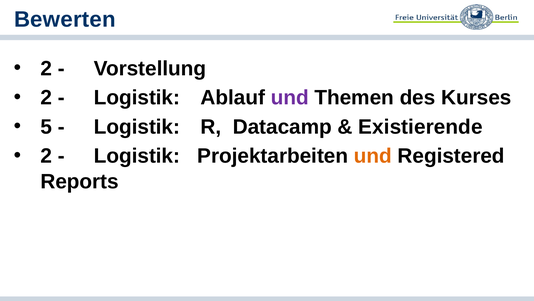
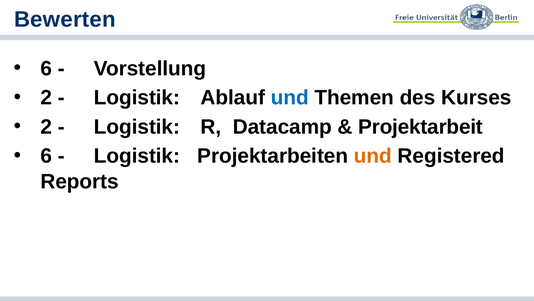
2: 2 -> 6 (46, 68)
und colour: purple -> blue (290, 97)
5: 5 -> 2 (46, 127)
Existierende: Existierende -> Projektarbeit (421, 127)
2: 2 -> 6 (46, 156)
